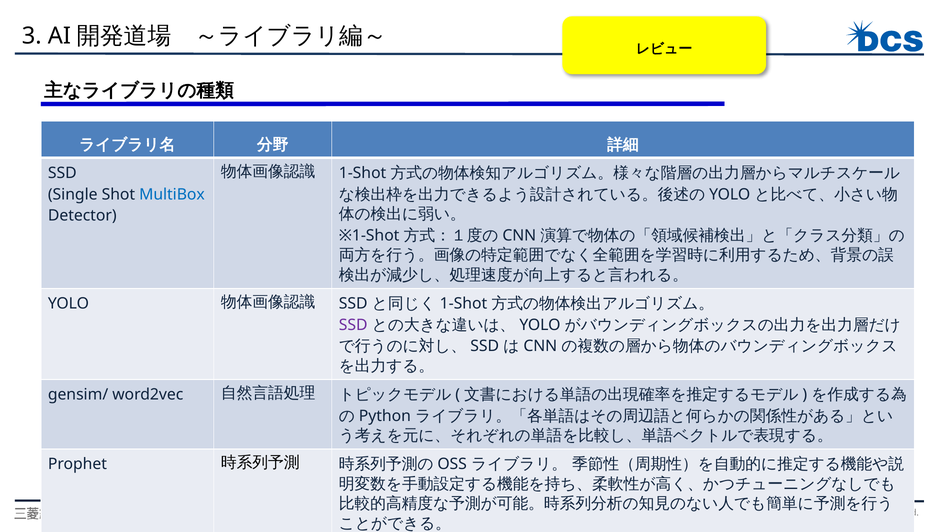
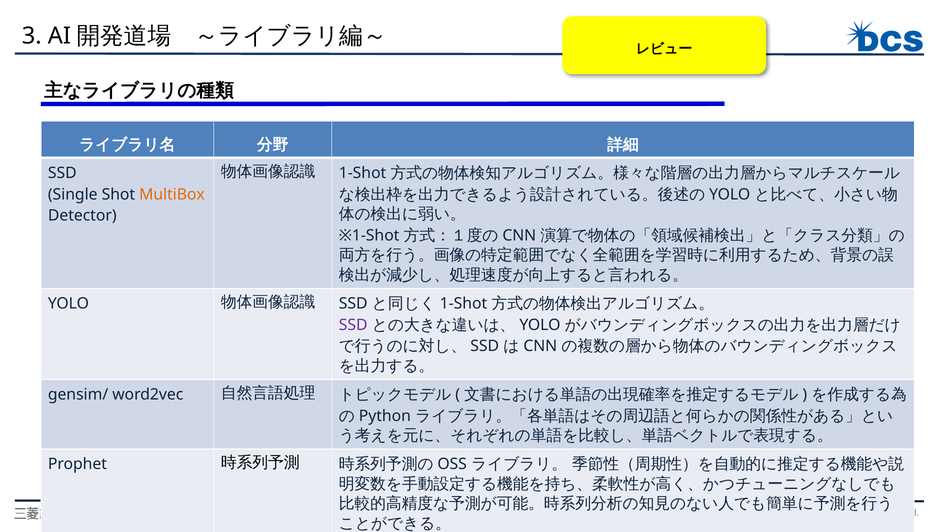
MultiBox colour: blue -> orange (172, 194)
